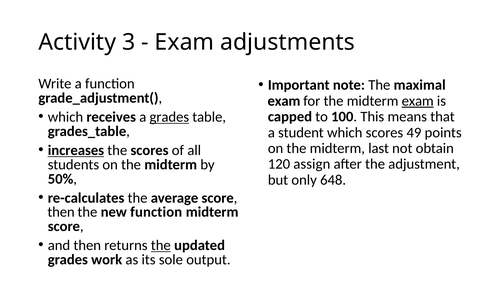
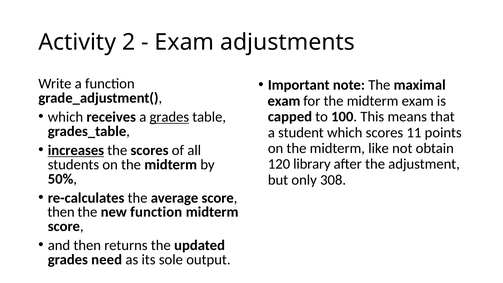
3: 3 -> 2 (129, 42)
exam underline: present -> none (418, 101)
49: 49 -> 11 (414, 132)
last: last -> like (379, 148)
assign: assign -> library (312, 164)
648: 648 -> 308 (333, 180)
the underline: present -> none (161, 245)
work: work -> need (107, 260)
